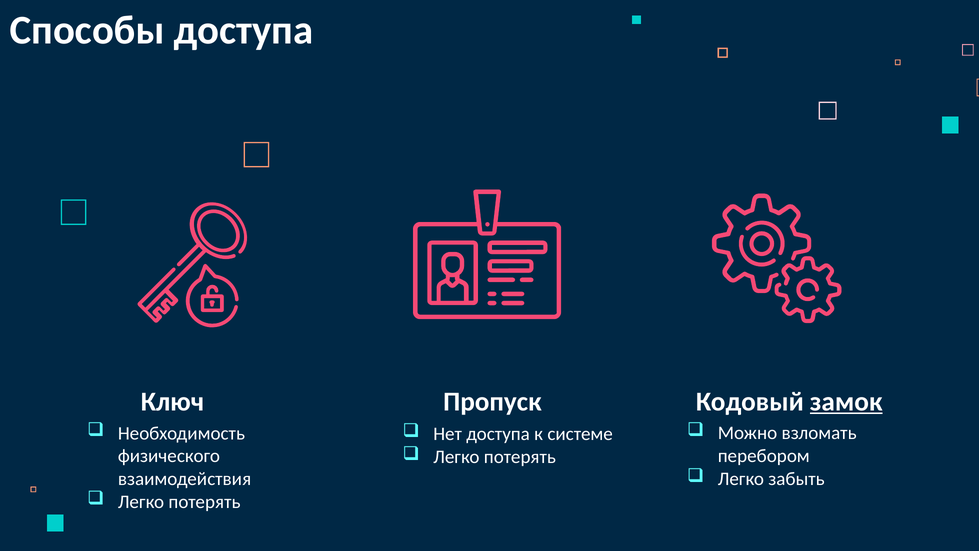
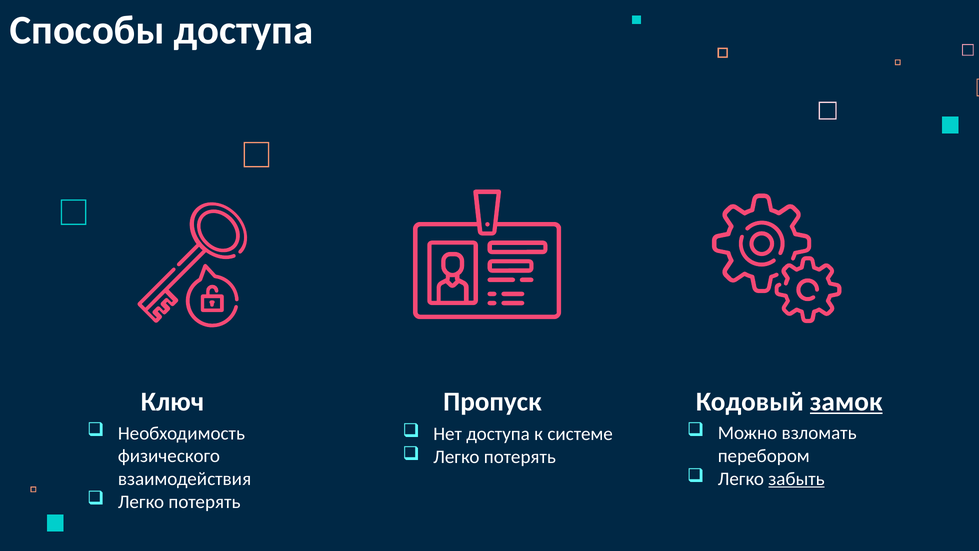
забыть underline: none -> present (796, 479)
